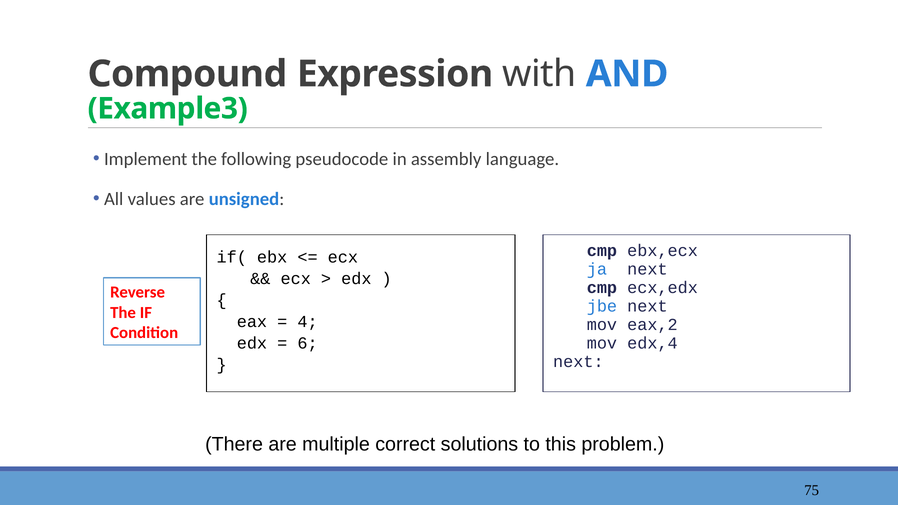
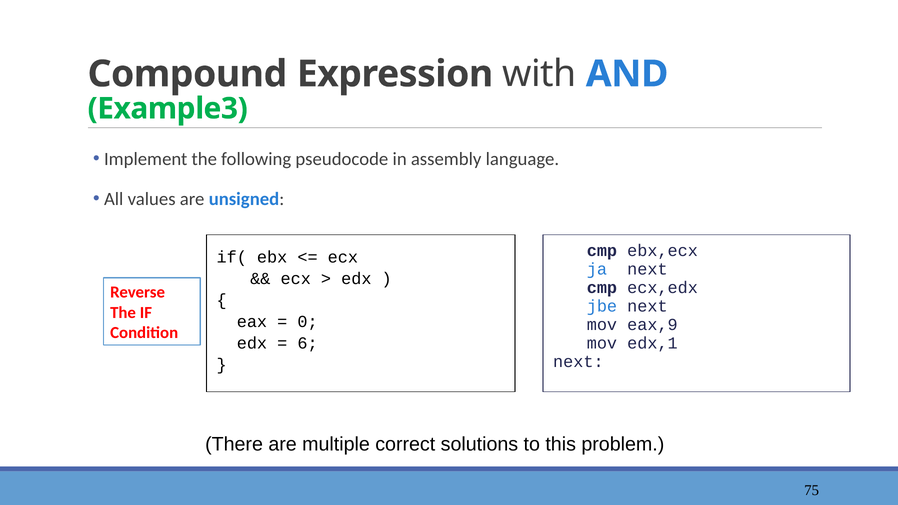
4: 4 -> 0 (308, 322)
eax,2: eax,2 -> eax,9 (652, 325)
edx,4: edx,4 -> edx,1 (652, 343)
